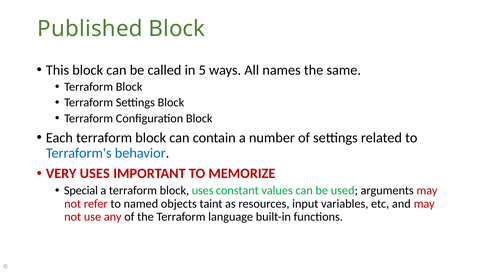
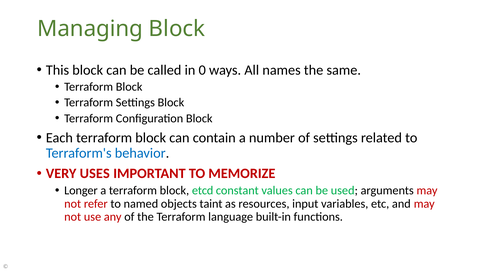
Published: Published -> Managing (90, 29)
5: 5 -> 0 (202, 70)
Special: Special -> Longer (81, 191)
block uses: uses -> etcd (203, 191)
